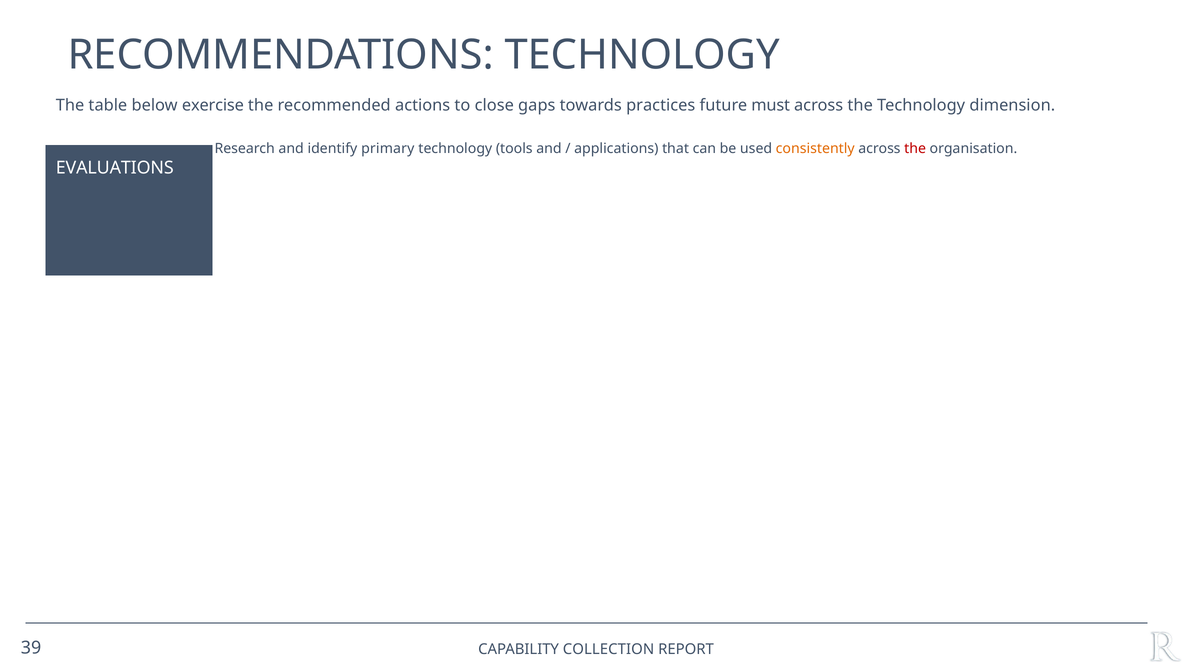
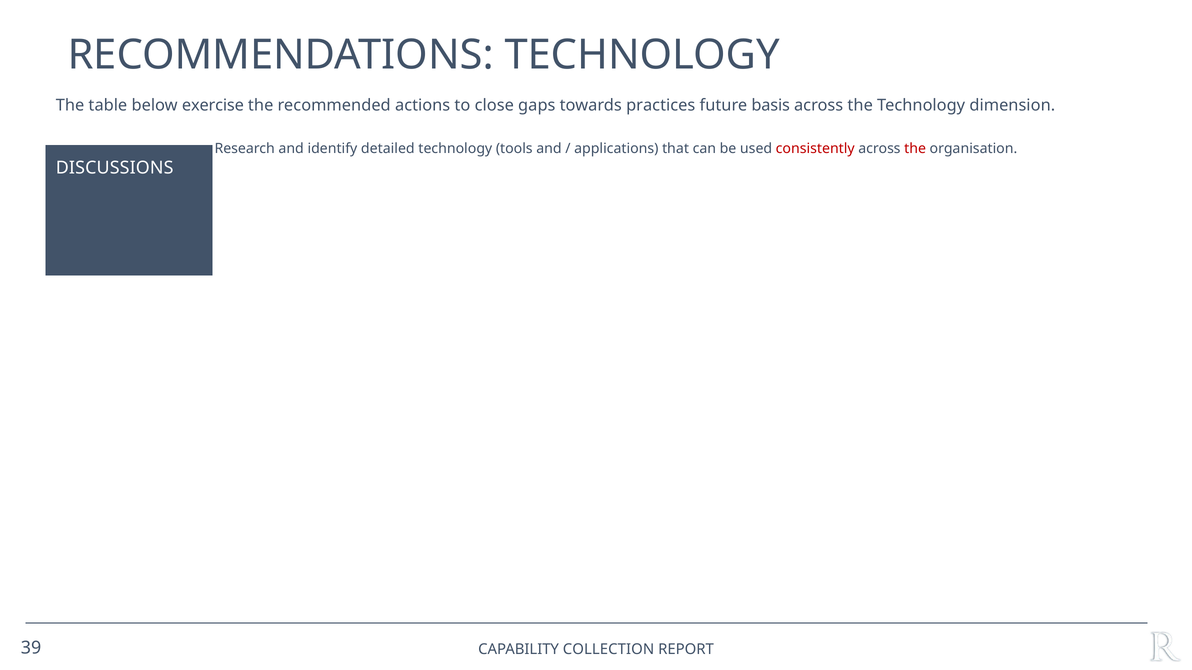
must: must -> basis (771, 105)
primary: primary -> detailed (388, 149)
consistently colour: orange -> red (815, 149)
EVALUATIONS: EVALUATIONS -> DISCUSSIONS (115, 168)
